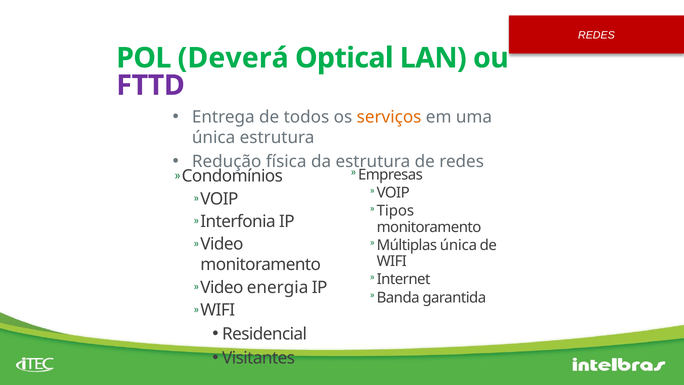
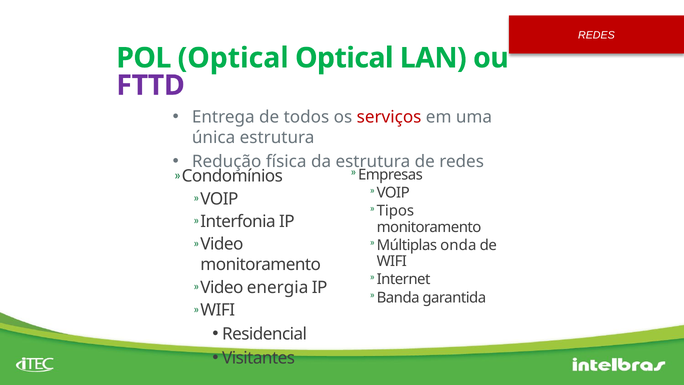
POL Deverá: Deverá -> Optical (233, 58)
serviços colour: orange -> red (389, 117)
Múltiplas única: única -> onda (458, 245)
